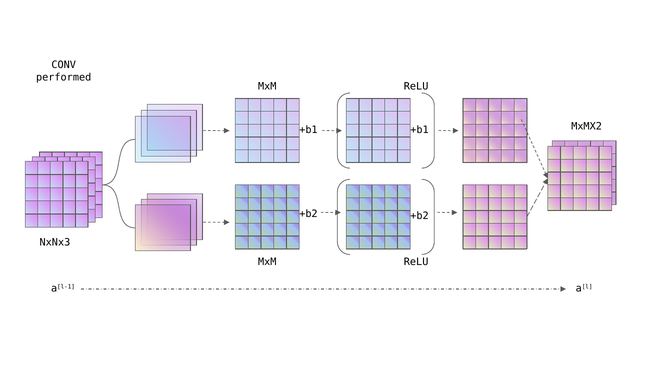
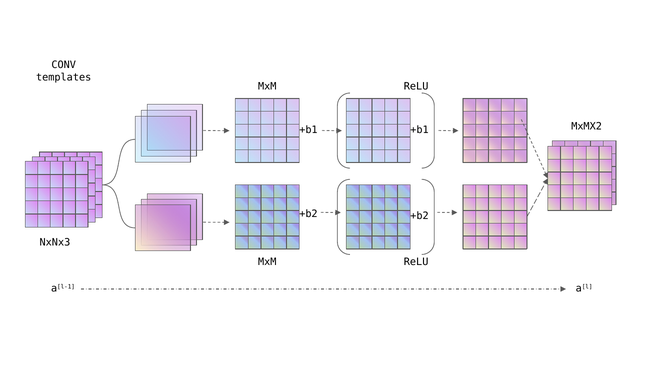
performed: performed -> templates (64, 77)
